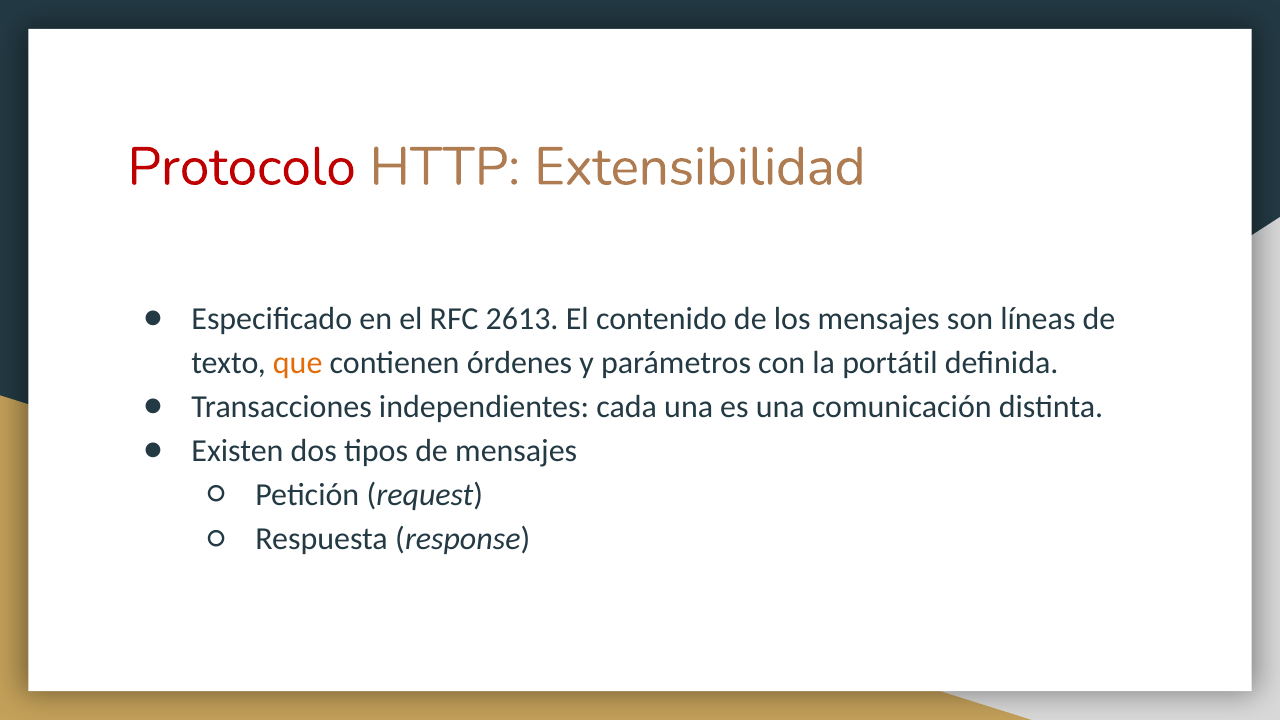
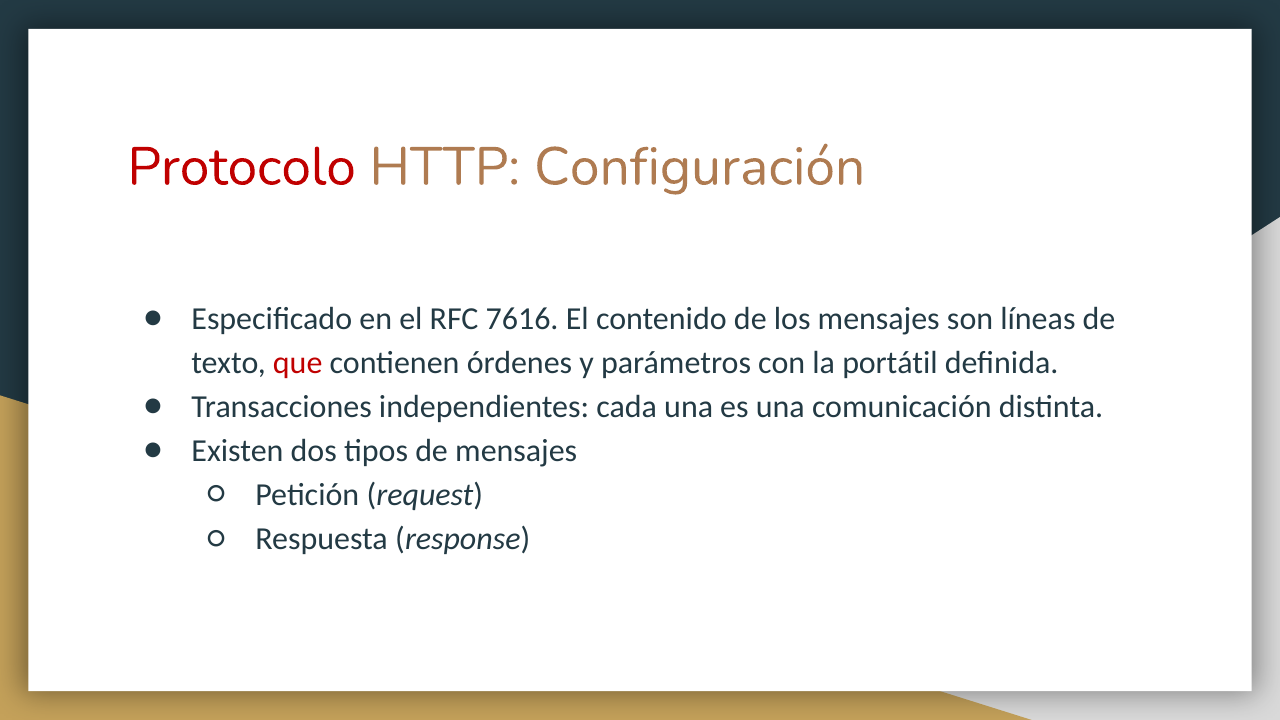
Extensibilidad: Extensibilidad -> Configuración (700, 167)
2613: 2613 -> 7616 (522, 319)
que colour: orange -> red (298, 363)
